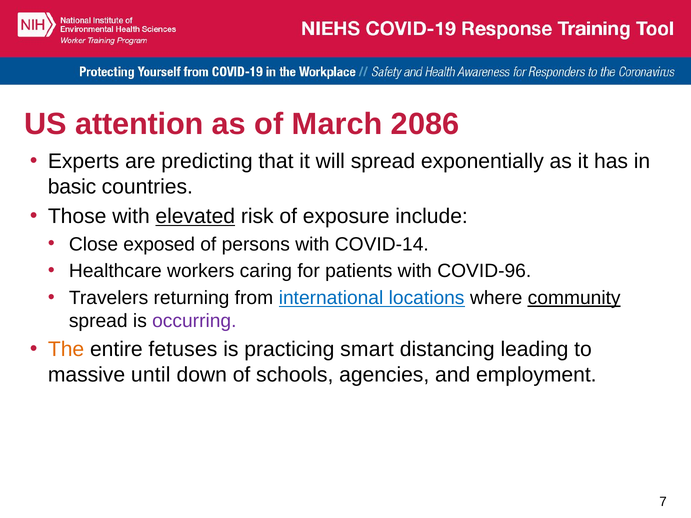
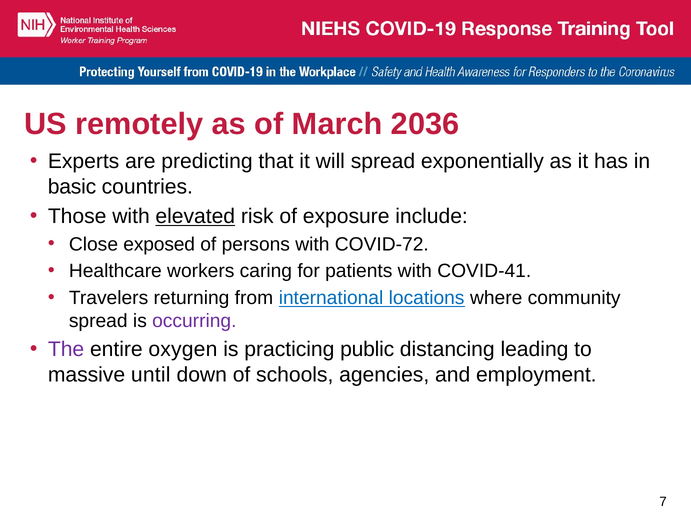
attention: attention -> remotely (139, 124)
2086: 2086 -> 2036 (425, 124)
COVID-14: COVID-14 -> COVID-72 (382, 244)
COVID-96: COVID-96 -> COVID-41 (484, 271)
community underline: present -> none (574, 298)
The colour: orange -> purple (66, 350)
fetuses: fetuses -> oxygen (183, 350)
smart: smart -> public (367, 350)
